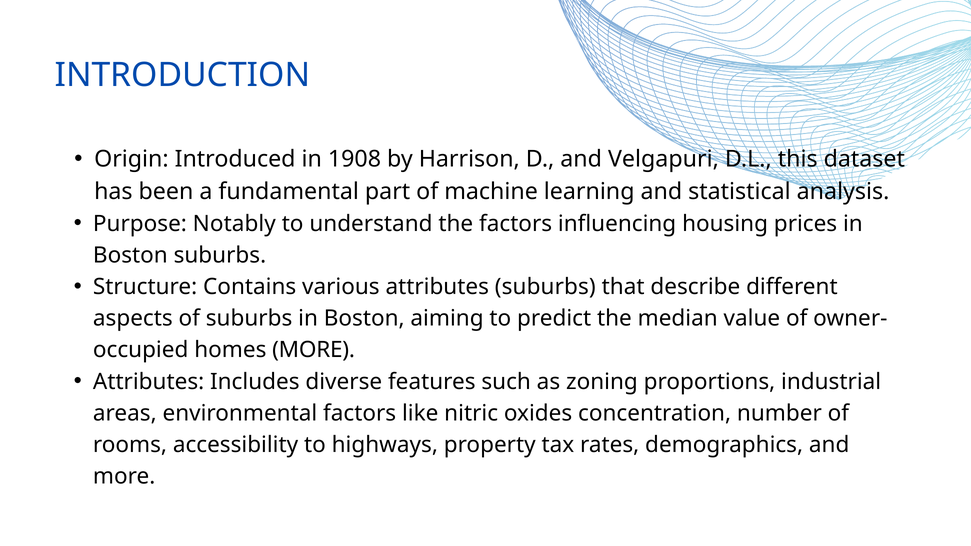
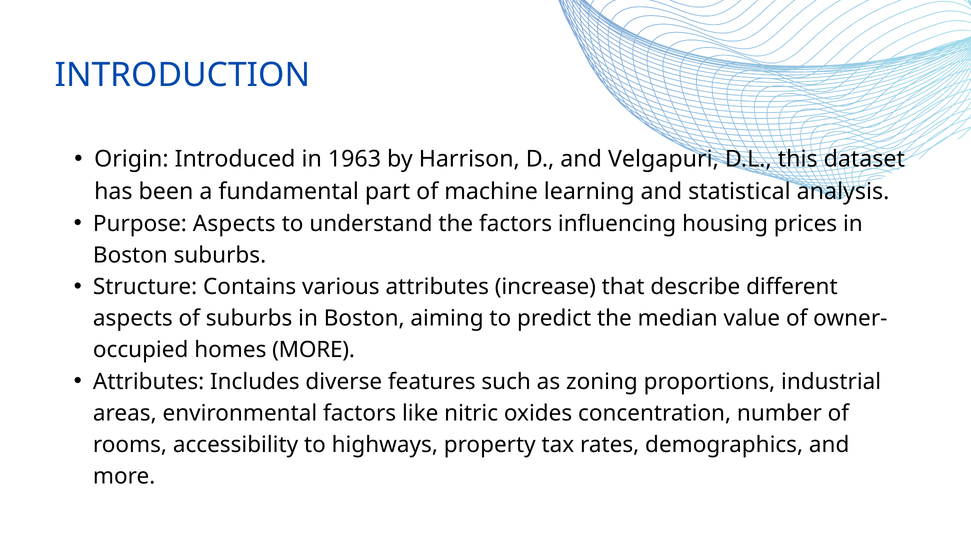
1908: 1908 -> 1963 (354, 159)
Purpose Notably: Notably -> Aspects (234, 224)
attributes suburbs: suburbs -> increase (545, 287)
